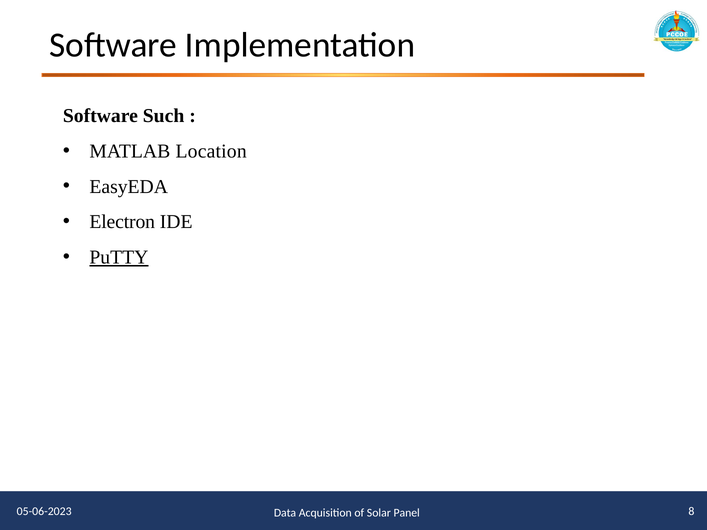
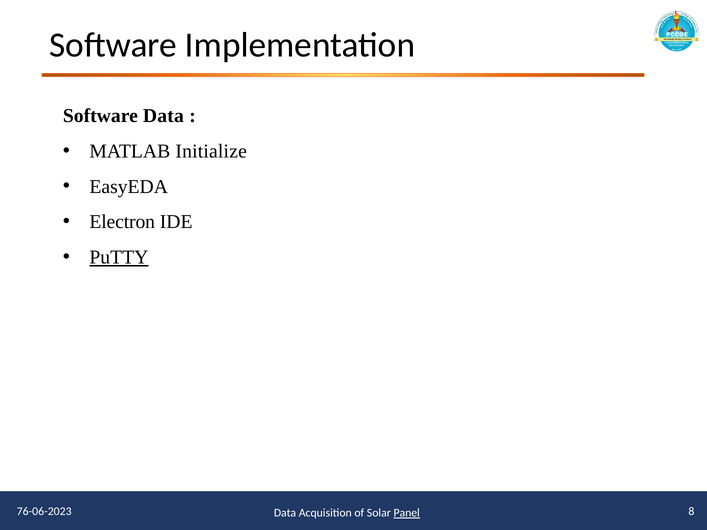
Software Such: Such -> Data (163, 116)
Location: Location -> Initialize (211, 151)
05-06-2023: 05-06-2023 -> 76-06-2023 (44, 512)
Panel underline: none -> present (407, 513)
